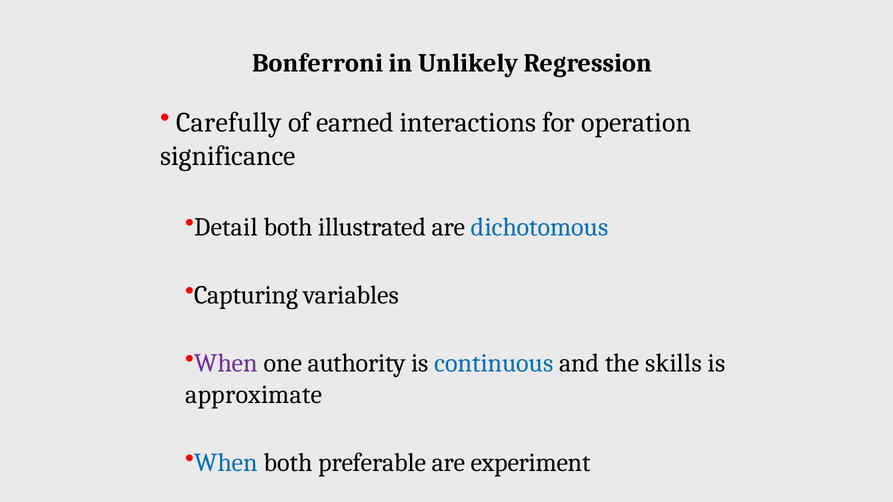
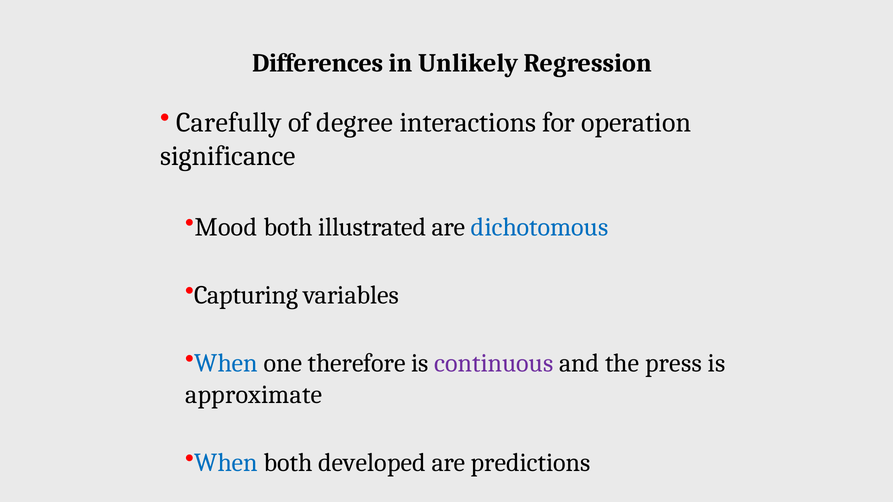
Bonferroni: Bonferroni -> Differences (318, 63)
earned: earned -> degree (355, 123)
Detail: Detail -> Mood (226, 227)
When colour: purple -> blue (226, 364)
authority: authority -> therefore (357, 364)
continuous colour: blue -> purple (494, 364)
skills: skills -> press (673, 364)
preferable: preferable -> developed (372, 463)
experiment: experiment -> predictions (531, 463)
